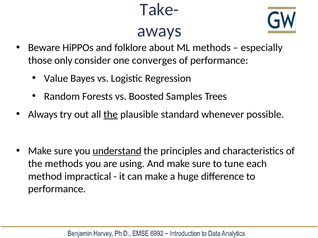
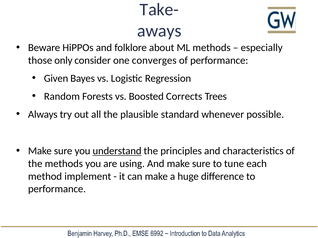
Value: Value -> Given (56, 78)
Samples: Samples -> Corrects (184, 97)
the underline: present -> none (111, 115)
impractical: impractical -> implement (88, 177)
